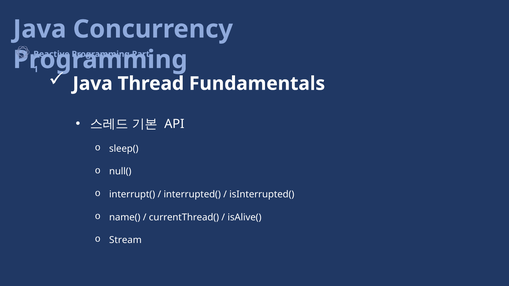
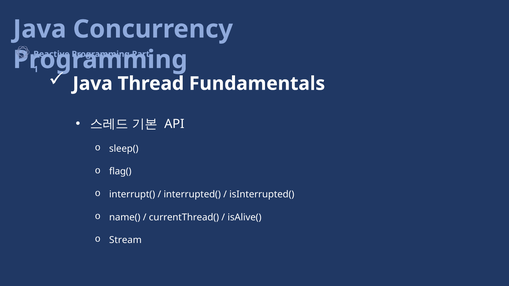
null(: null( -> flag( (120, 172)
